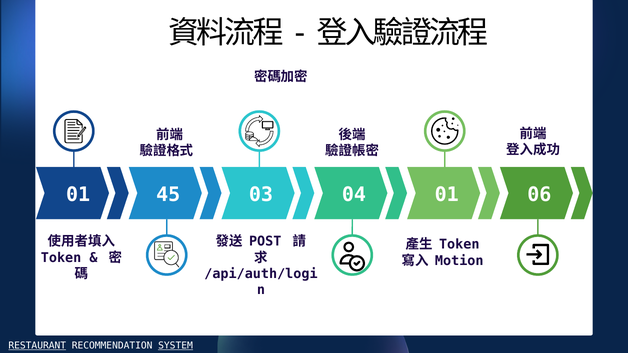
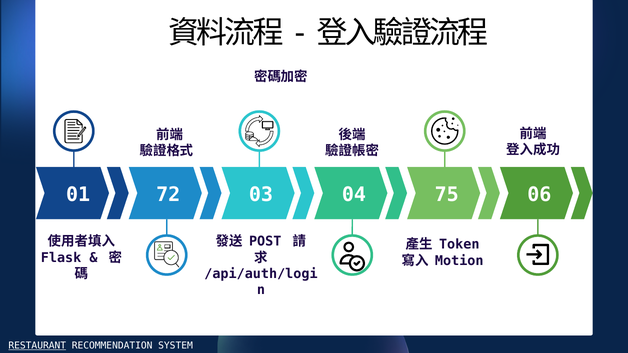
45: 45 -> 72 (168, 195)
04 01: 01 -> 75 (447, 195)
Token: Token -> Flask (61, 258)
SYSTEM underline: present -> none (176, 346)
